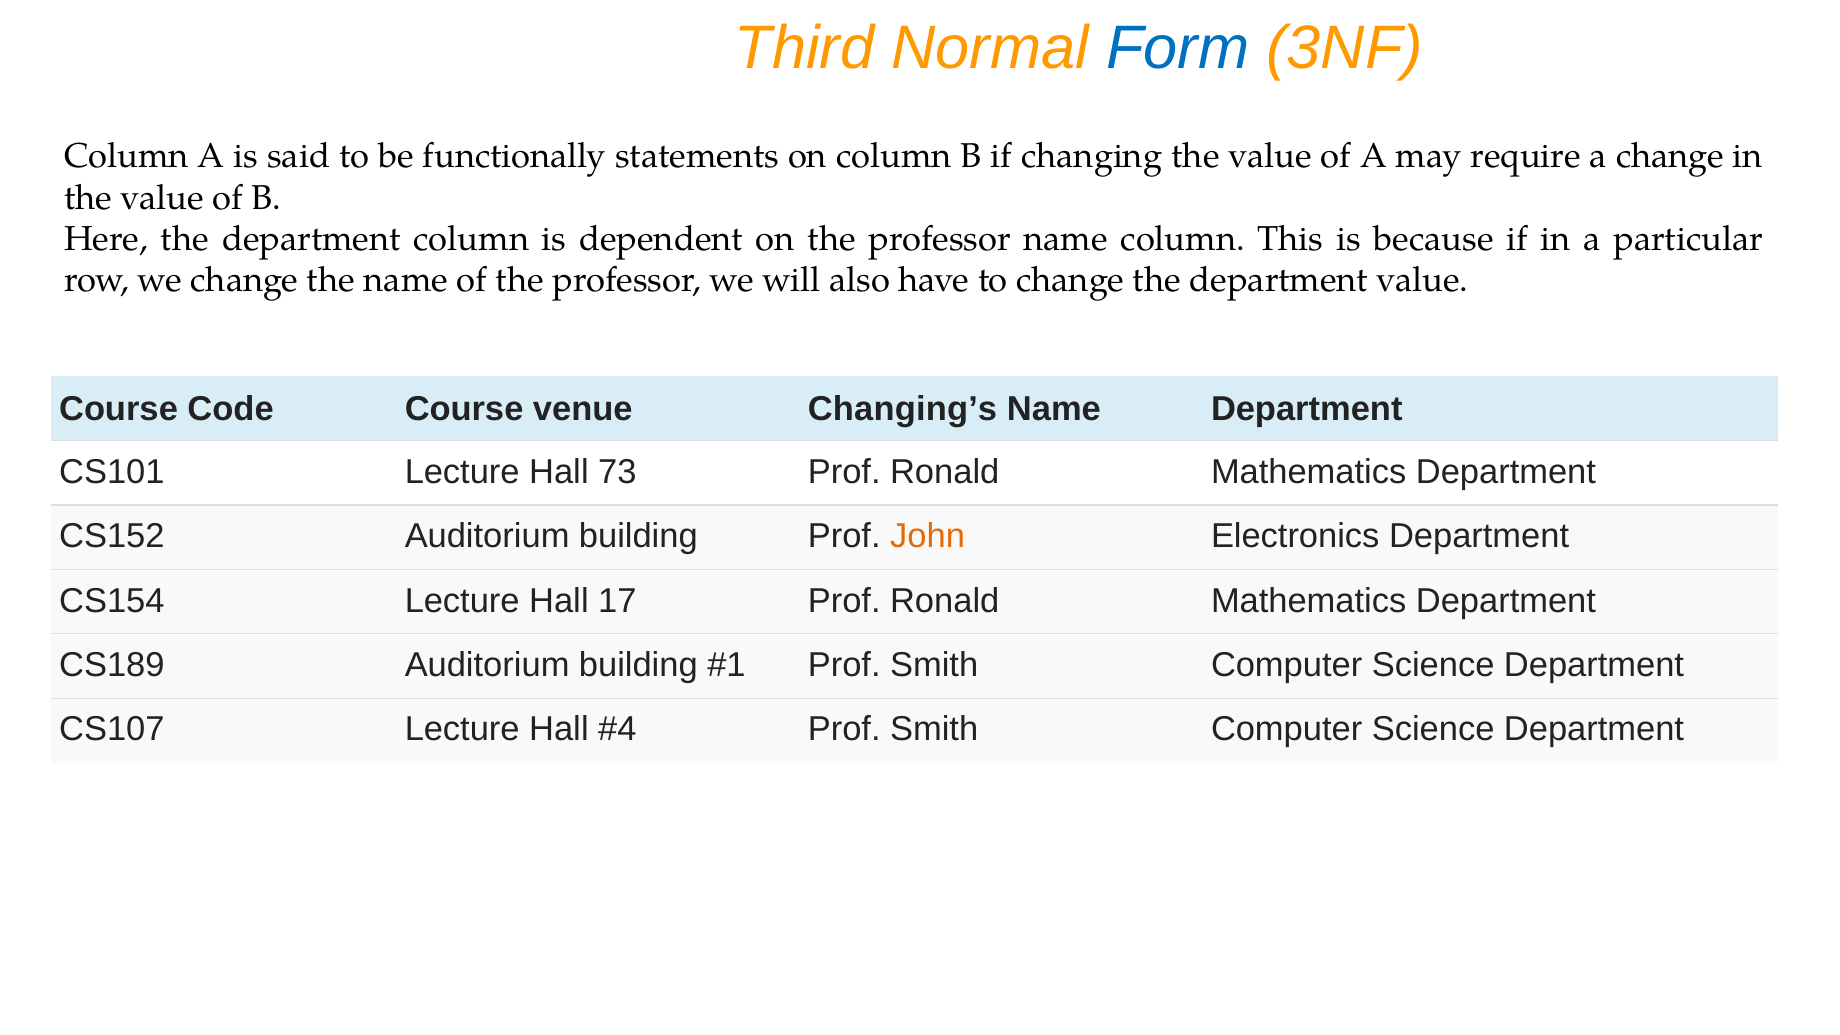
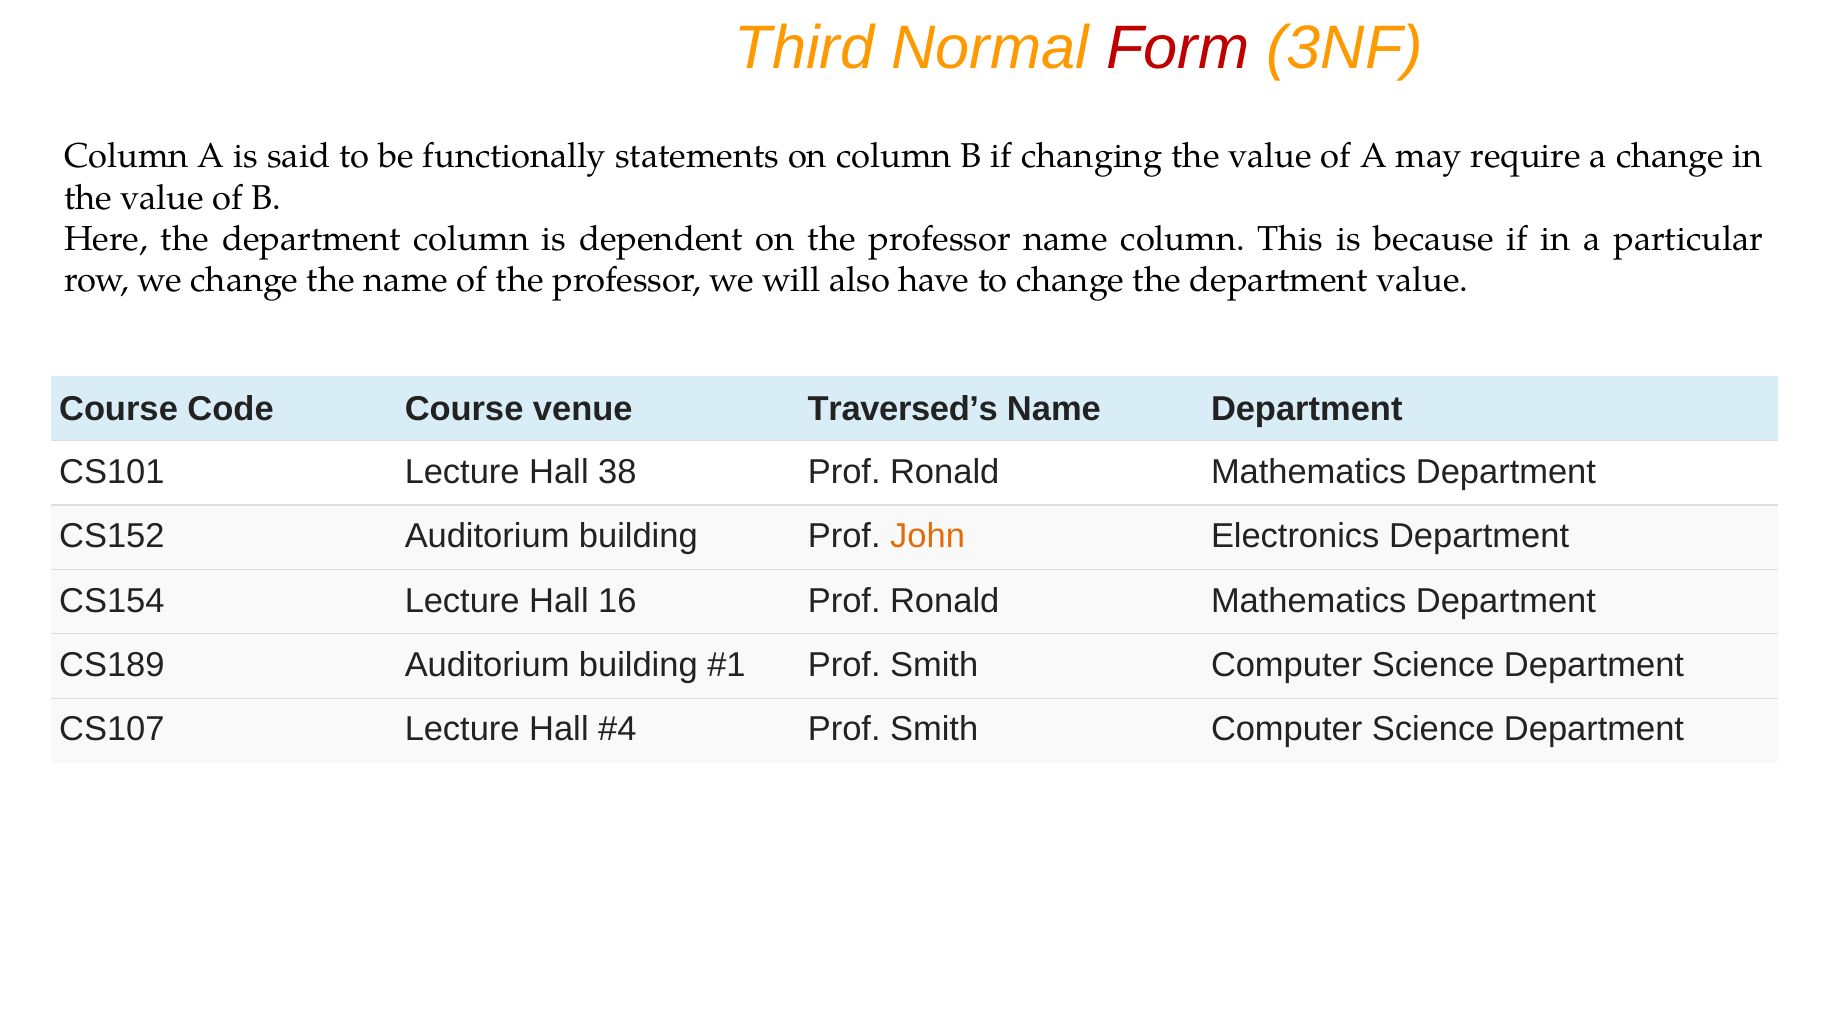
Form colour: blue -> red (1178, 48)
Changing’s: Changing’s -> Traversed’s (903, 409)
73: 73 -> 38 (617, 472)
17: 17 -> 16 (617, 601)
